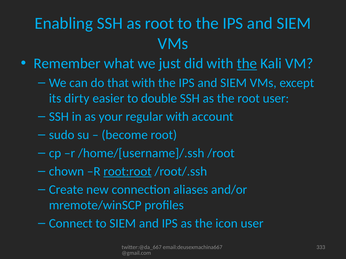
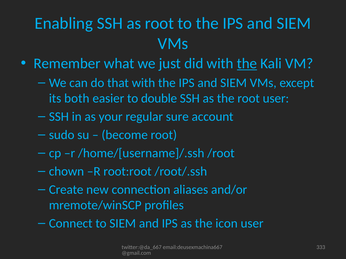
dirty: dirty -> both (77, 98)
regular with: with -> sure (177, 117)
root:root underline: present -> none (127, 172)
